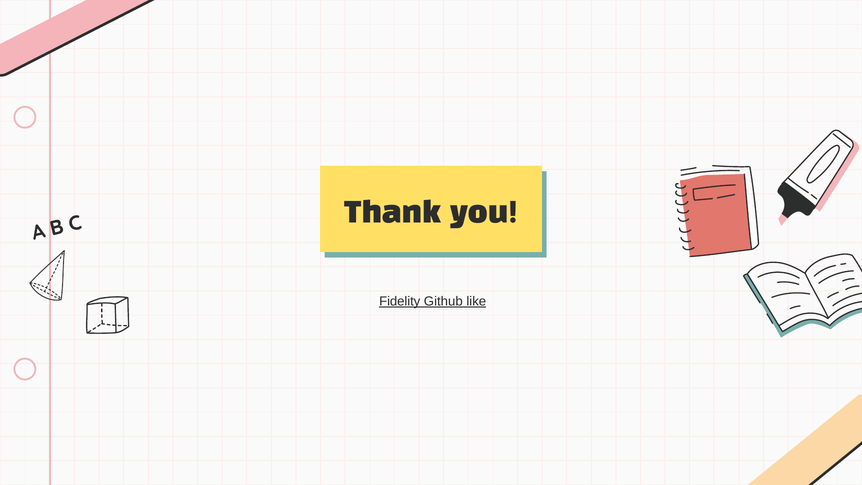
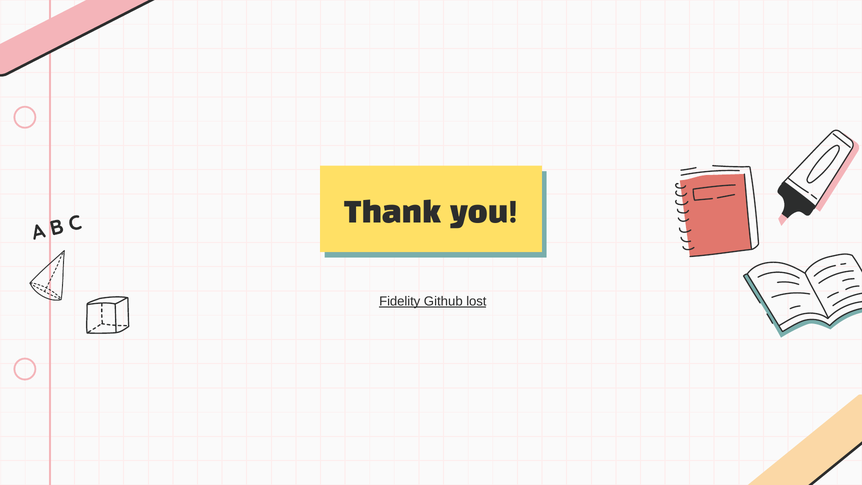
like: like -> lost (476, 301)
